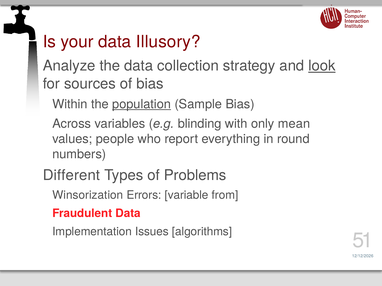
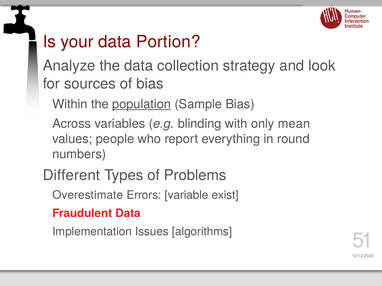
Illusory: Illusory -> Portion (168, 42)
look underline: present -> none (322, 66)
Winsorization: Winsorization -> Overestimate (88, 195)
from: from -> exist (225, 195)
